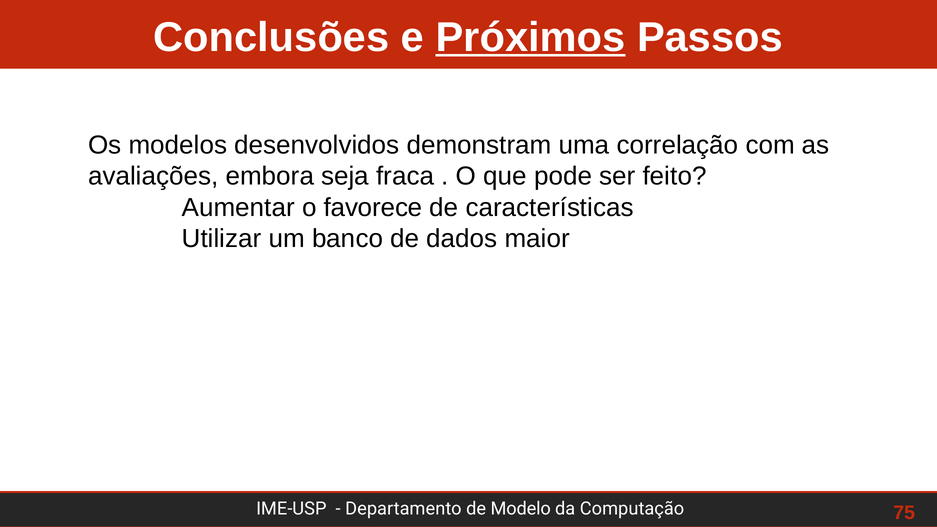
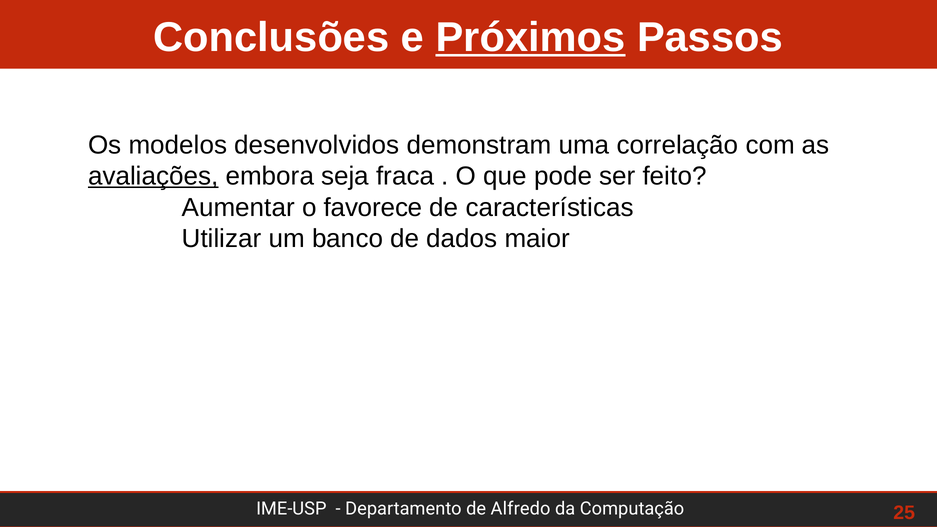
avaliações underline: none -> present (153, 176)
Modelo: Modelo -> Alfredo (521, 509)
75: 75 -> 25 (904, 513)
